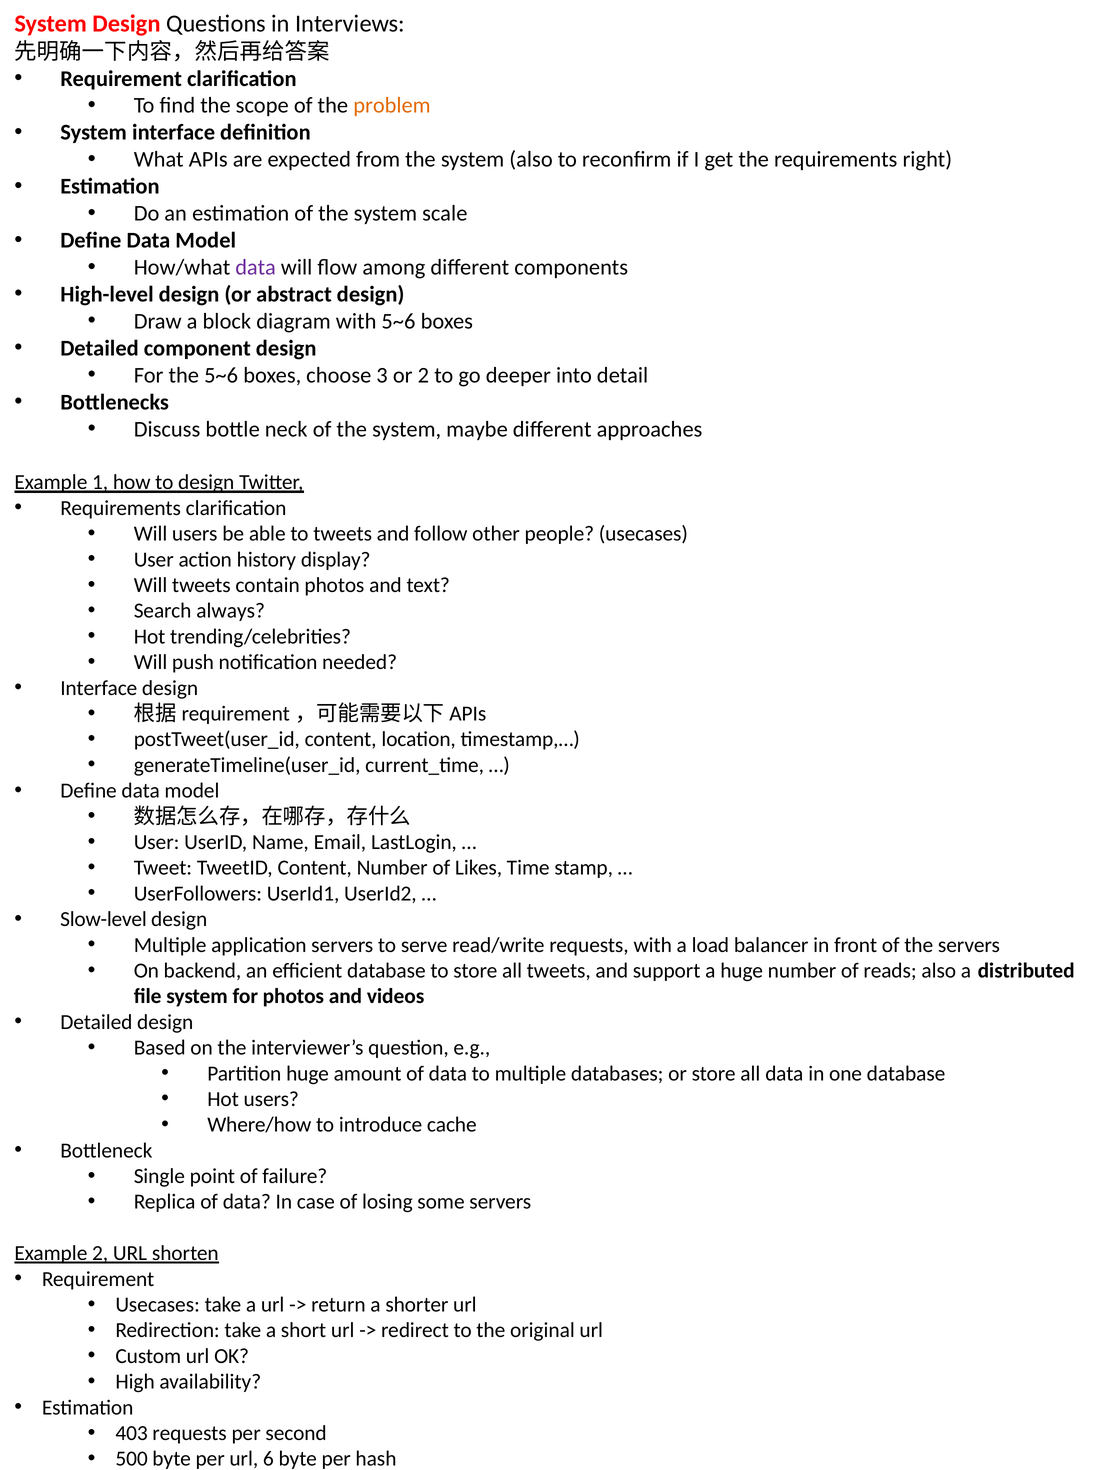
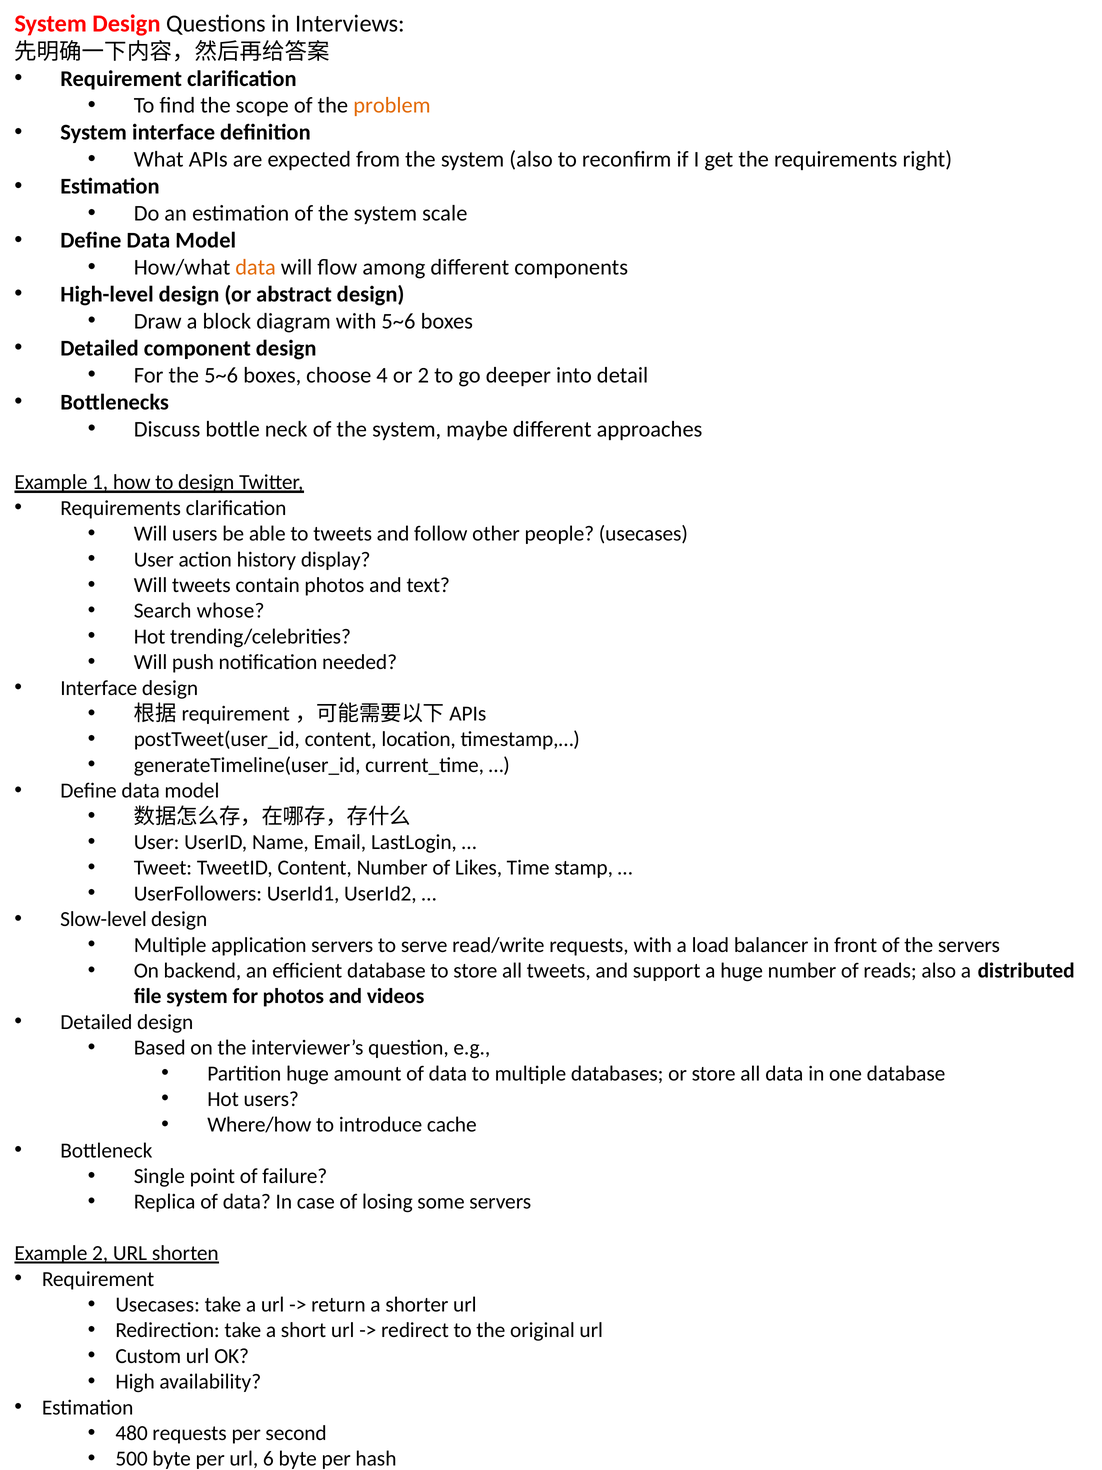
data colour: purple -> orange (256, 267)
3: 3 -> 4 (382, 375)
always: always -> whose (231, 611)
403: 403 -> 480 (132, 1433)
